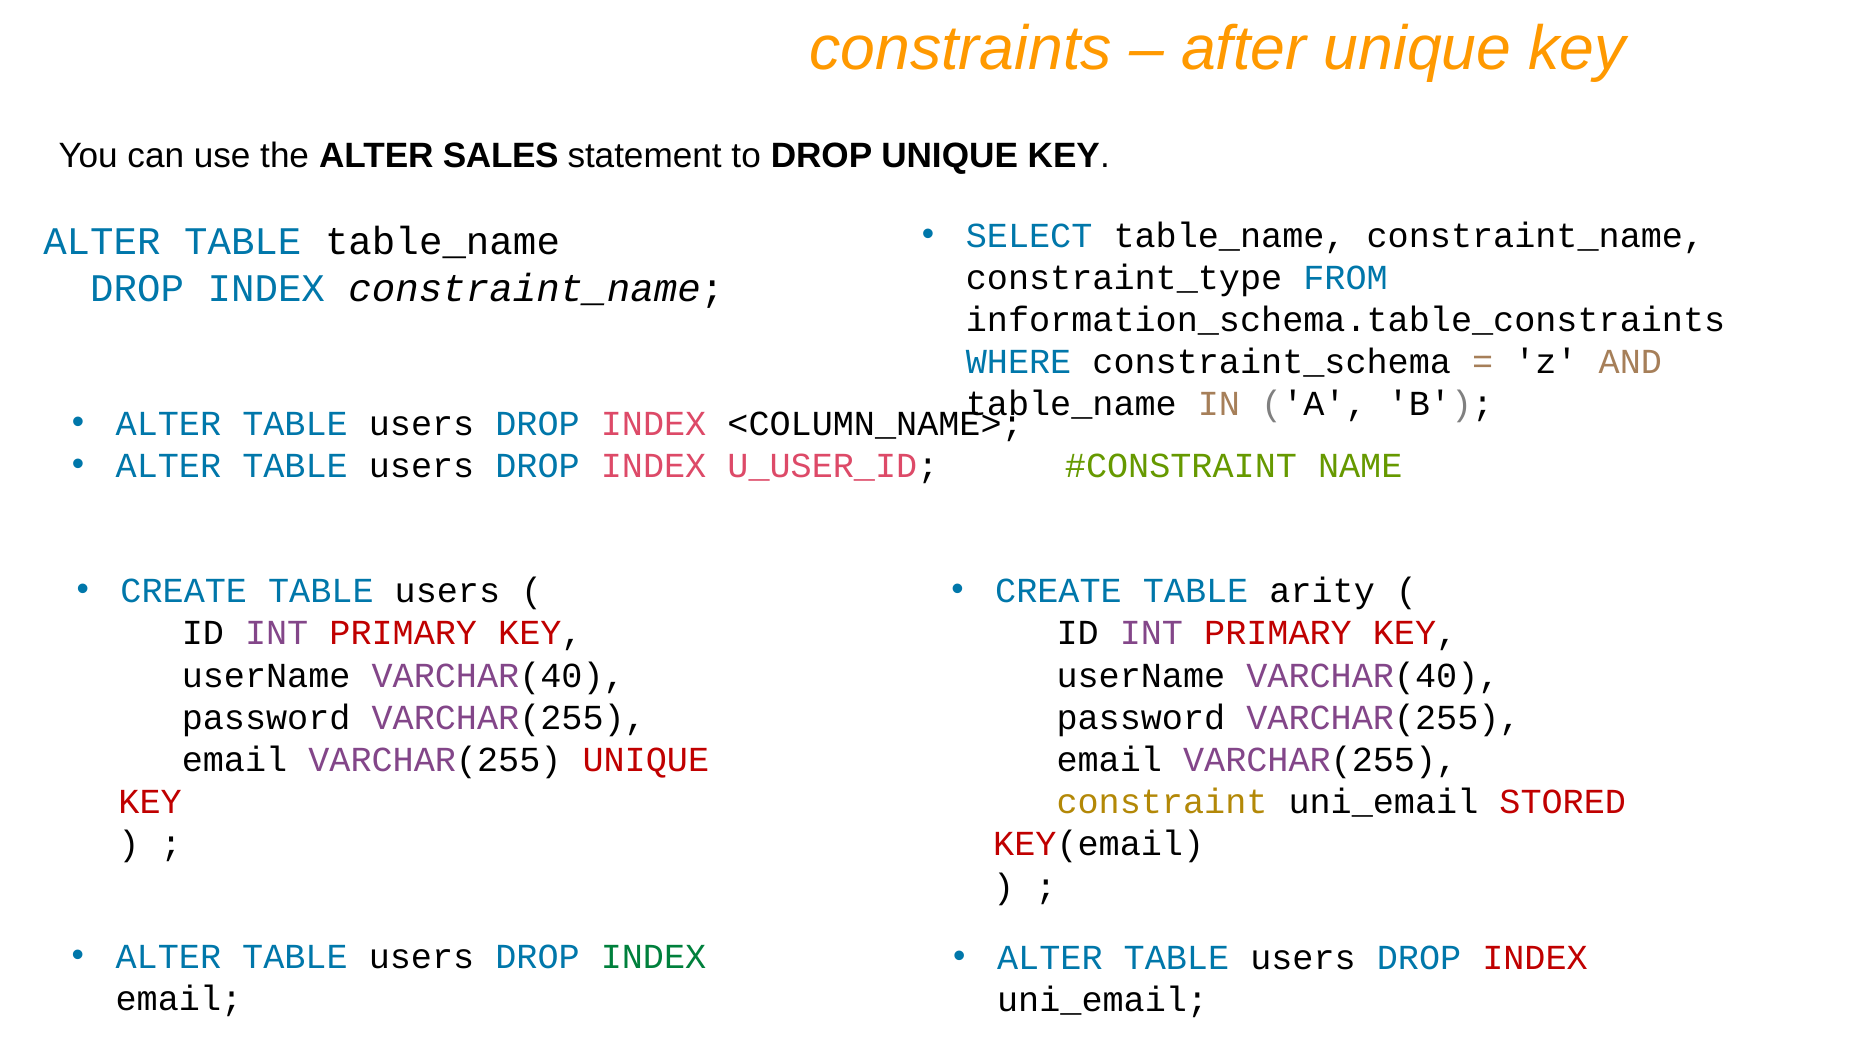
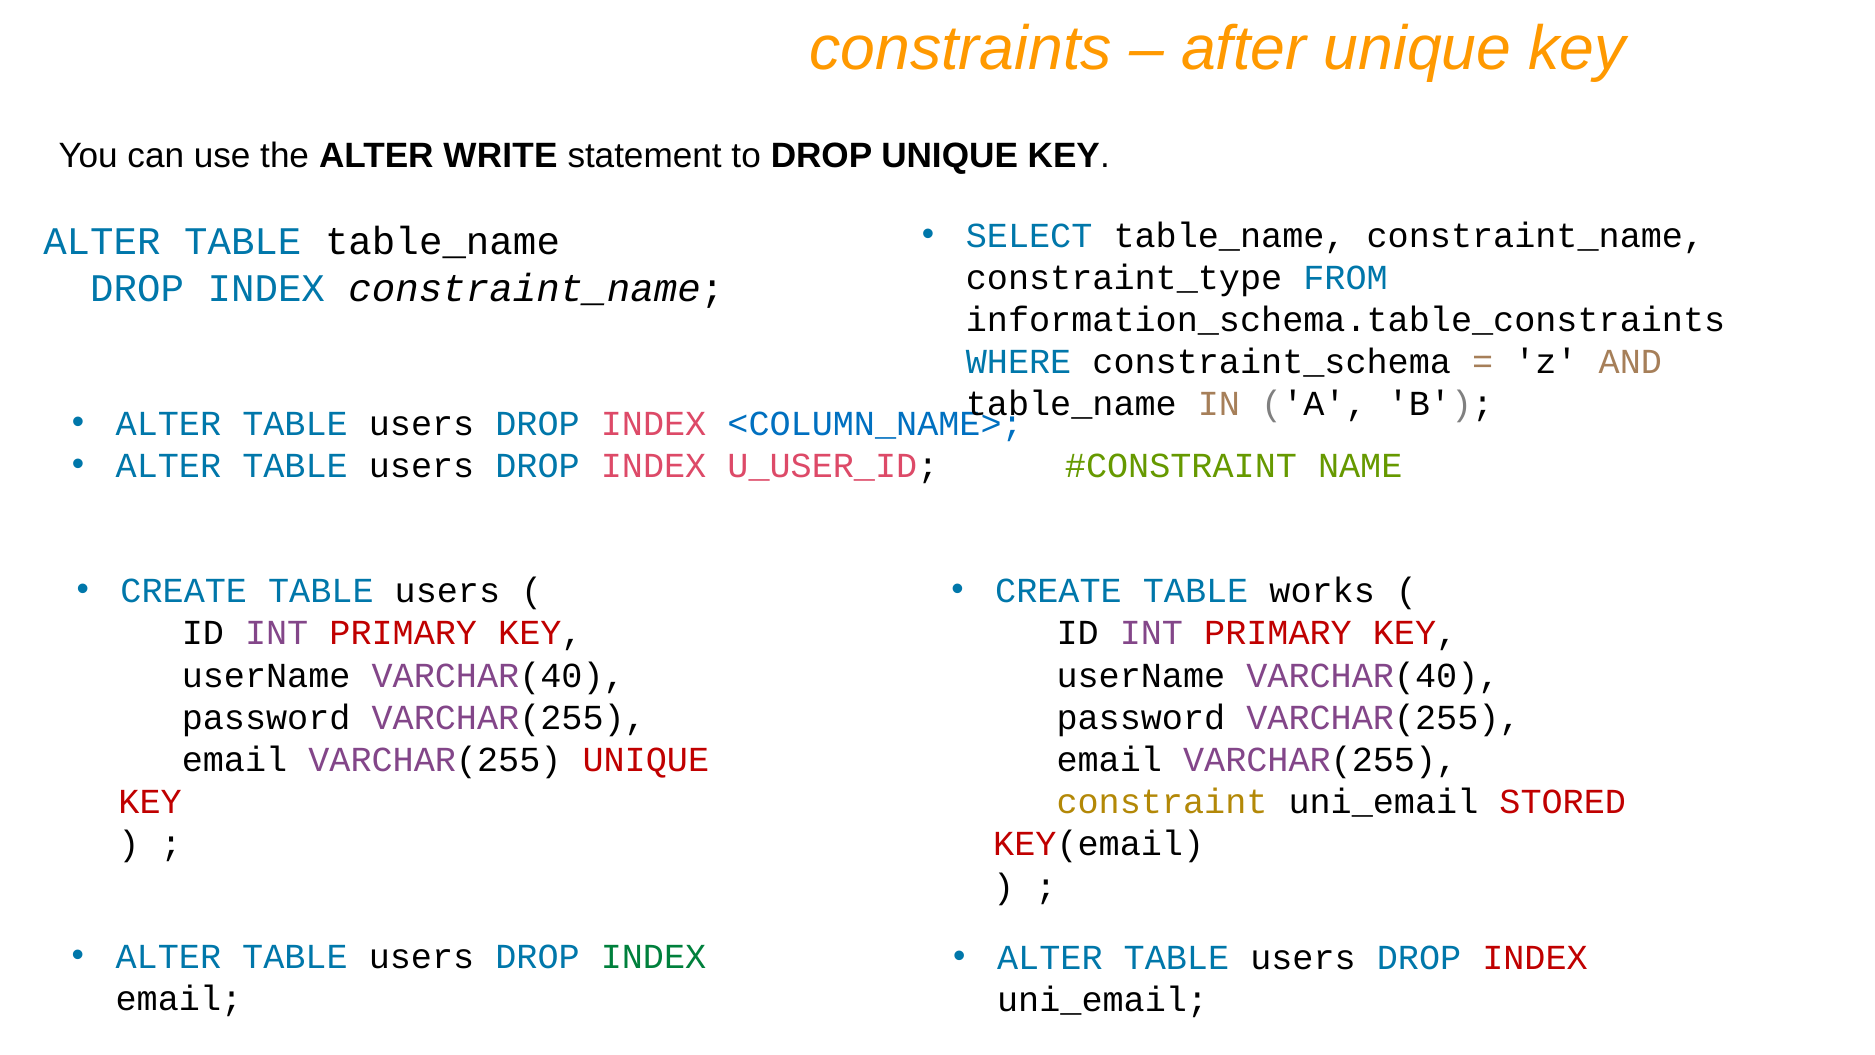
SALES: SALES -> WRITE (500, 156)
<COLUMN_NAME> colour: black -> blue (875, 424)
arity: arity -> works (1322, 591)
